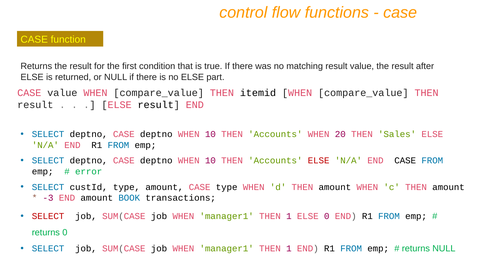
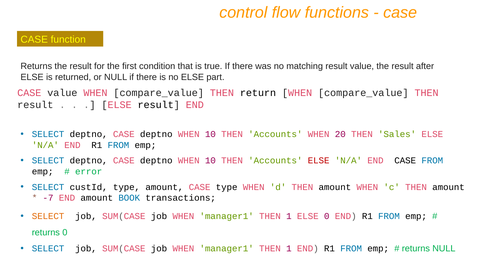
itemid: itemid -> return (258, 93)
-3: -3 -> -7 (48, 198)
SELECT colour: red -> orange (48, 217)
